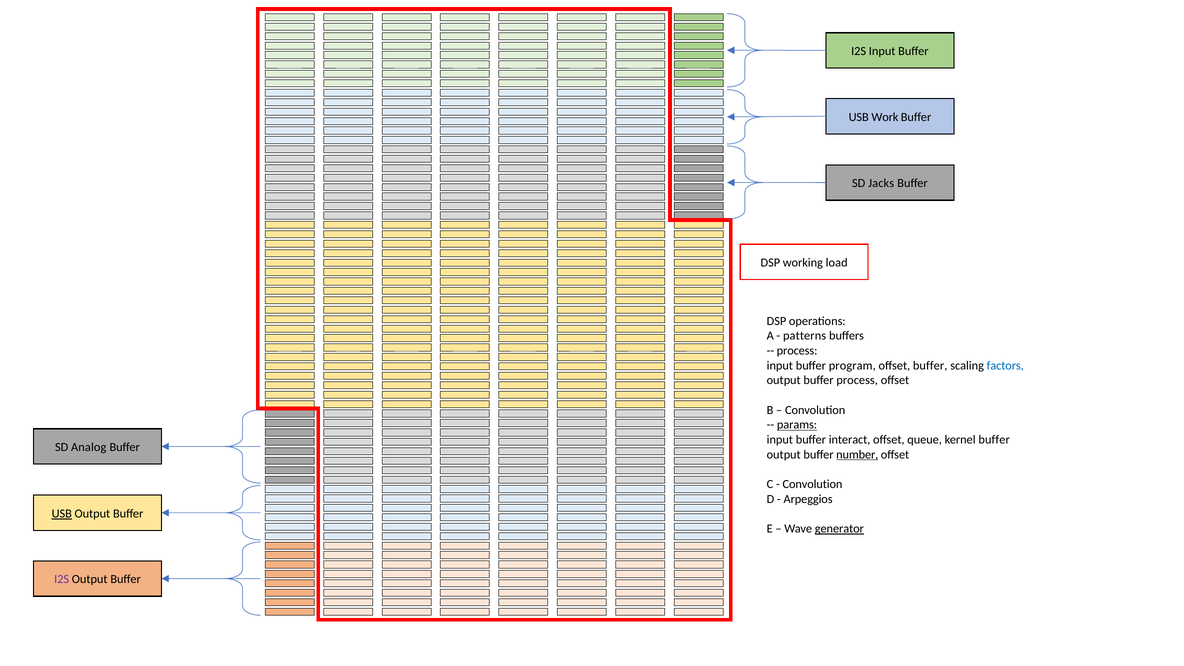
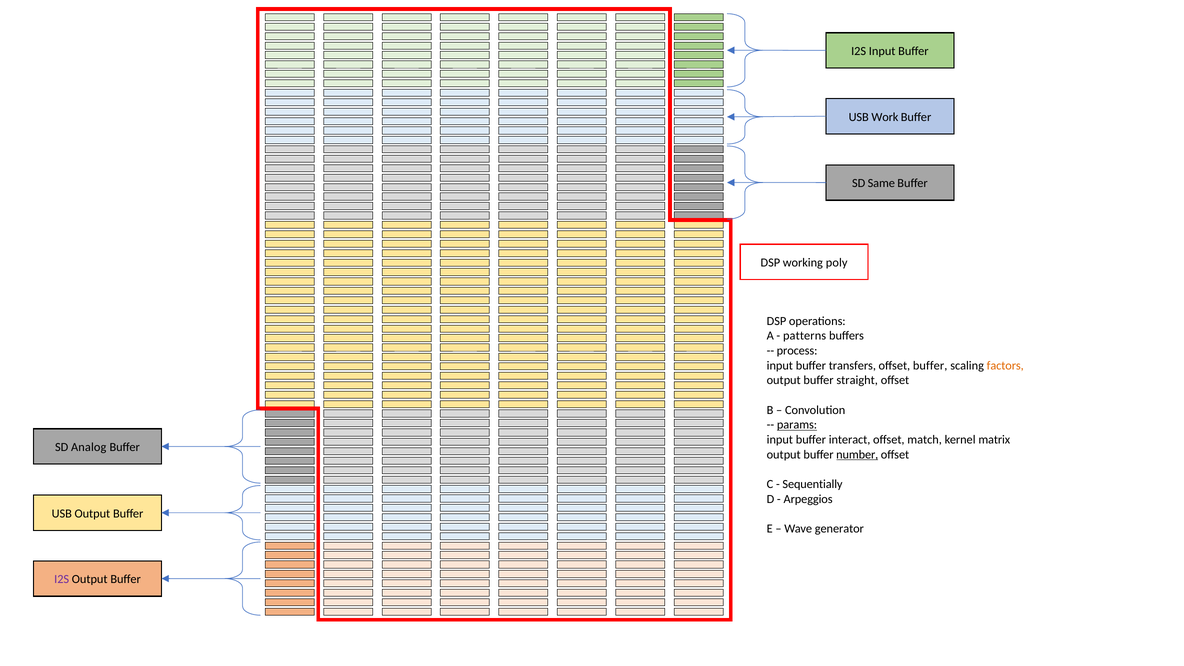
Jacks: Jacks -> Same (881, 183)
load: load -> poly (837, 263)
program: program -> transfers (852, 366)
factors colour: blue -> orange (1005, 366)
buffer process: process -> straight (857, 380)
queue: queue -> match (925, 440)
kernel buffer: buffer -> matrix (994, 440)
Convolution: Convolution -> Sequentially (813, 484)
USB underline: present -> none (62, 514)
generator underline: present -> none (839, 529)
